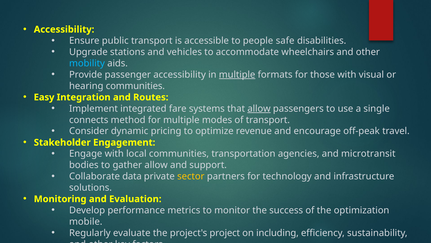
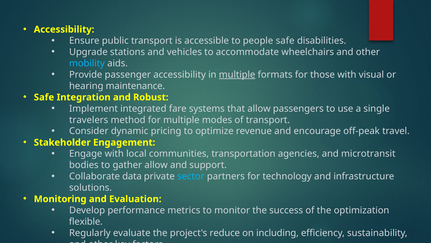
hearing communities: communities -> maintenance (135, 86)
Easy: Easy -> Safe (44, 97)
Routes: Routes -> Robust (151, 97)
allow underline: present -> none (259, 109)
connects: connects -> travelers (89, 120)
sector colour: yellow -> light blue (191, 176)
mobile: mobile -> flexible (86, 222)
project: project -> reduce (225, 233)
